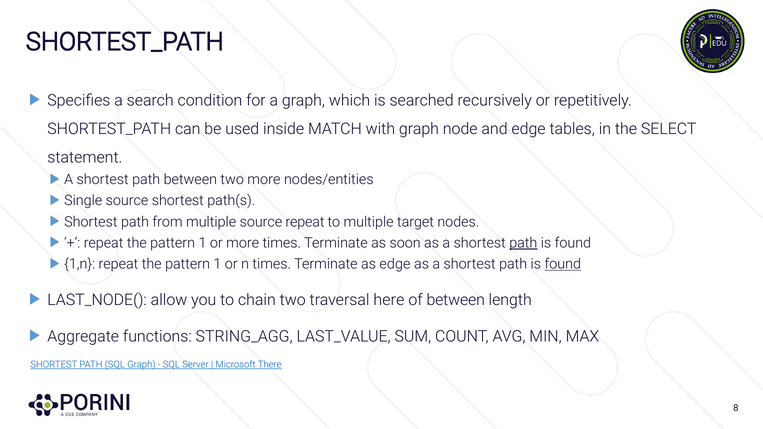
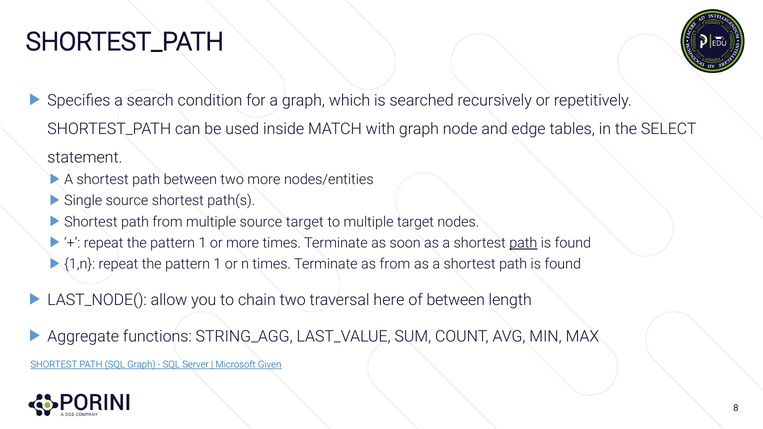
source repeat: repeat -> target (305, 222)
as edge: edge -> from (395, 264)
found underline: present -> none (563, 264)
There: There -> Given (270, 365)
